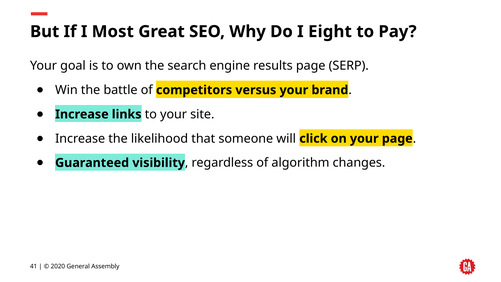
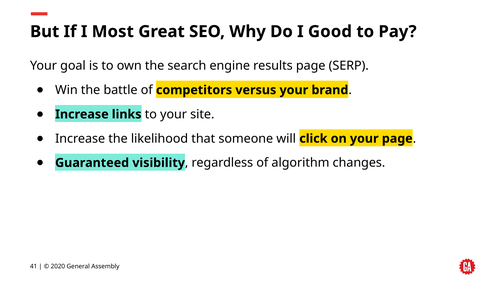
Eight: Eight -> Good (330, 32)
